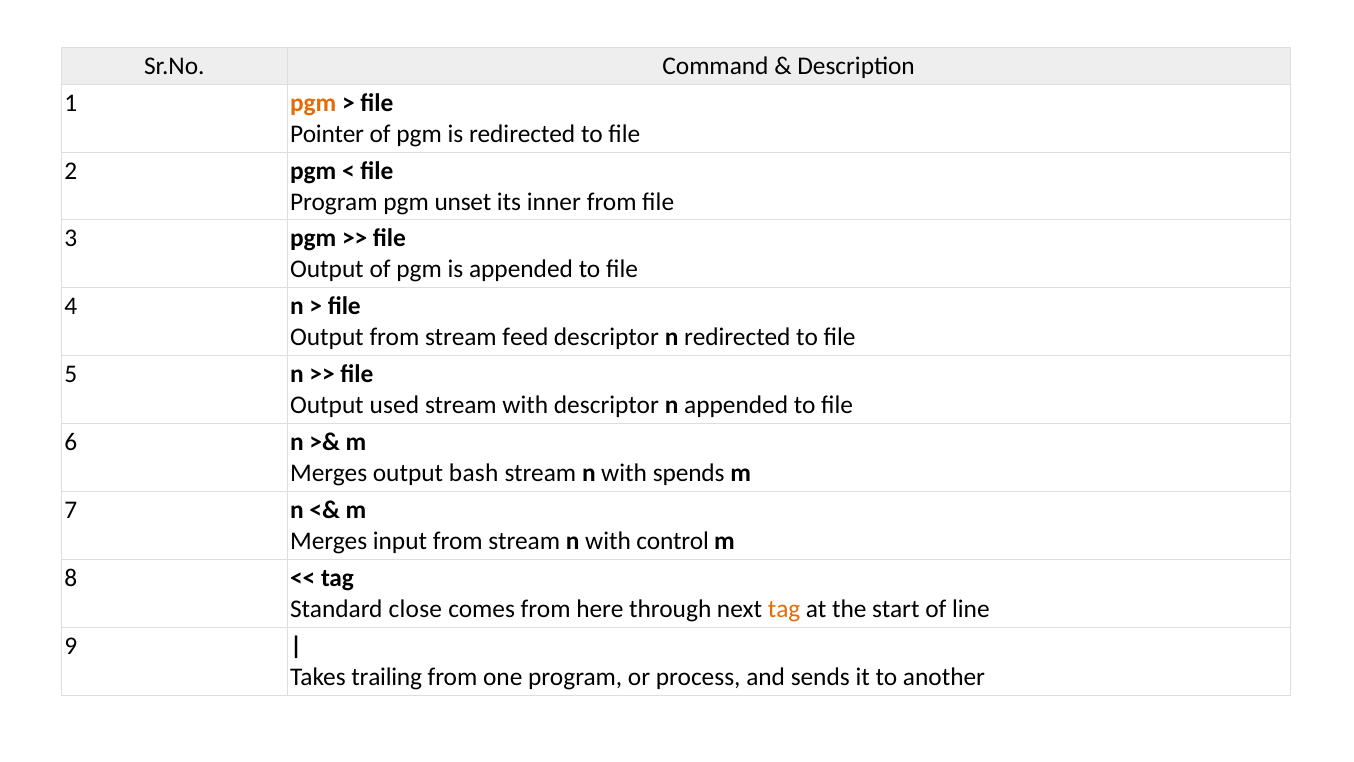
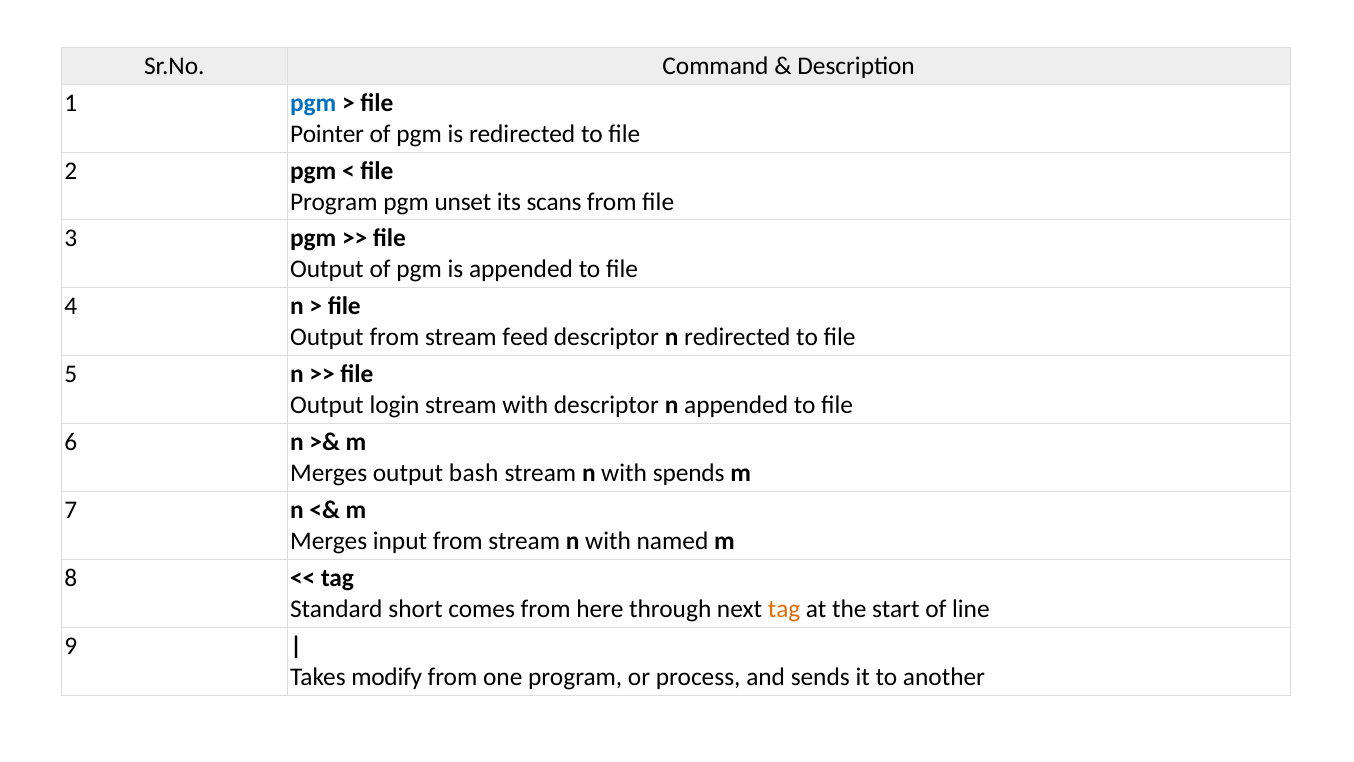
pgm colour: orange -> blue (313, 103)
inner: inner -> scans (554, 202)
used: used -> login (394, 405)
control: control -> named (673, 541)
close: close -> short (415, 609)
trailing: trailing -> modify (387, 677)
